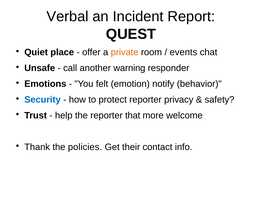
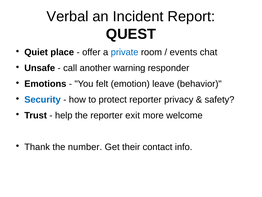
private colour: orange -> blue (125, 52)
notify: notify -> leave (163, 84)
that: that -> exit (133, 115)
policies: policies -> number (85, 147)
